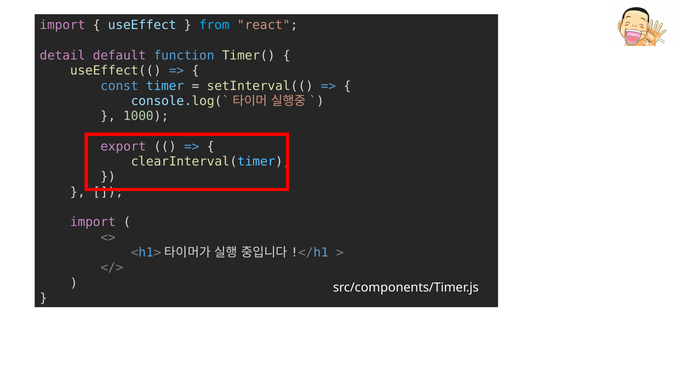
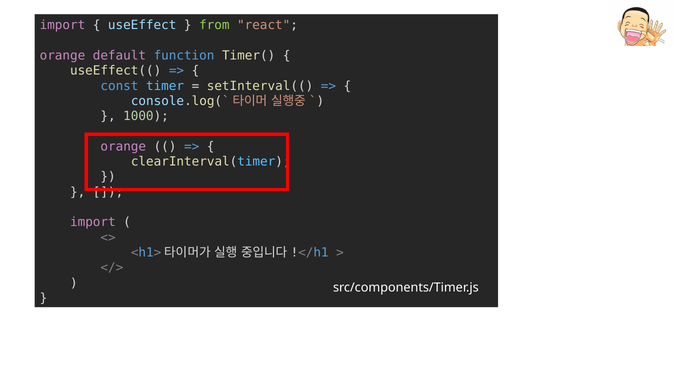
from colour: light blue -> light green (214, 25)
detail: detail -> orange (62, 56)
export: export -> orange (123, 147)
